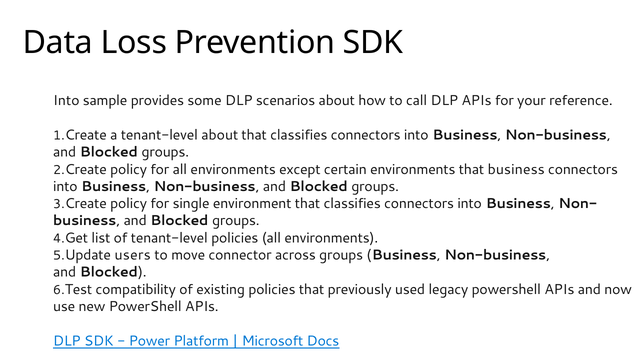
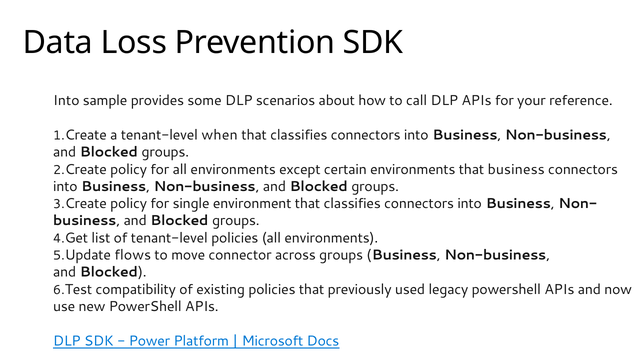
tenant-level about: about -> when (220, 135)
users: users -> flows (133, 255)
